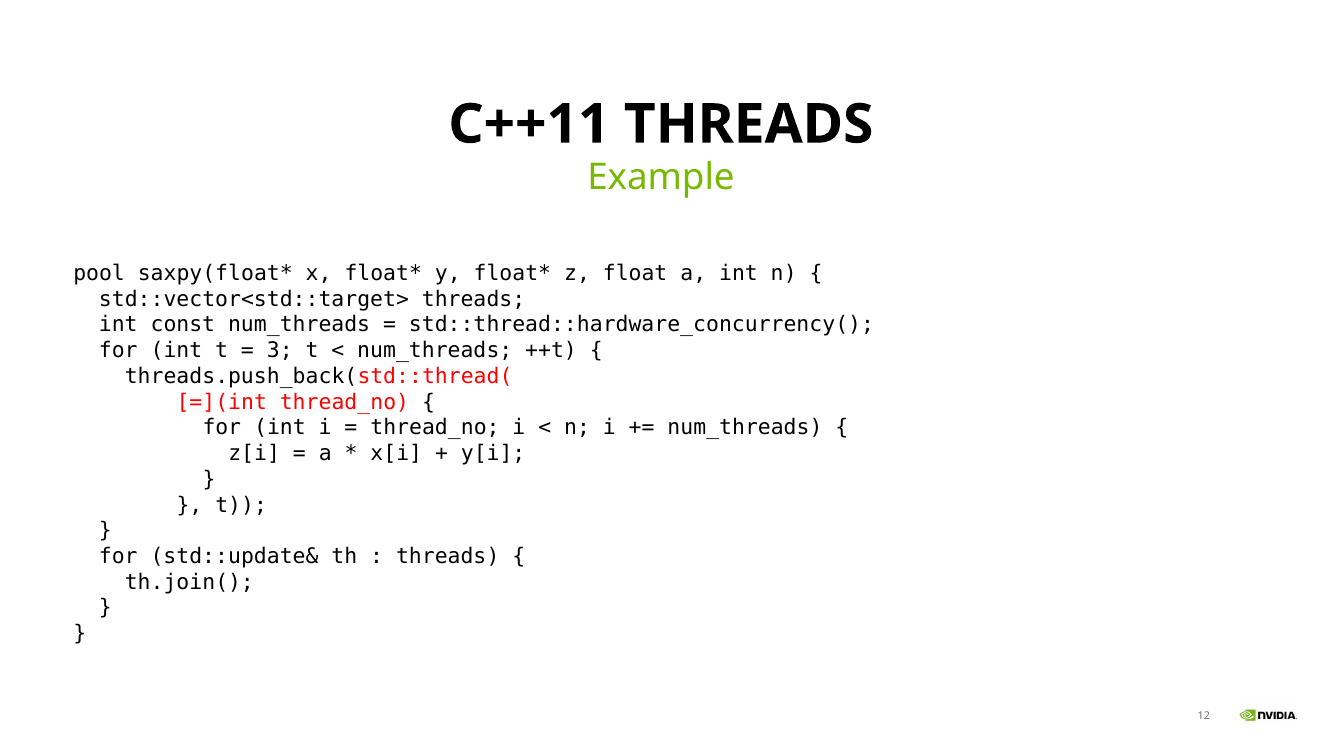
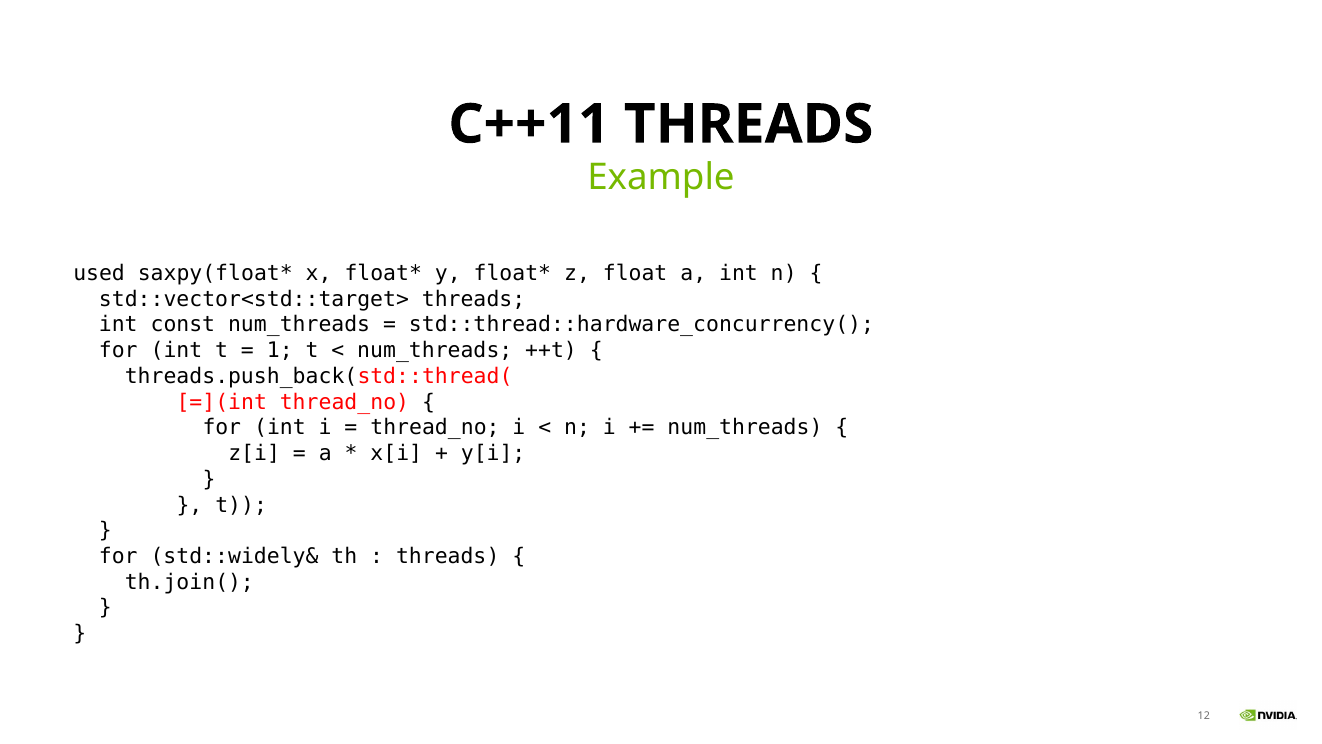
pool: pool -> used (99, 273)
3: 3 -> 1 (280, 350)
std::update&: std::update& -> std::widely& (235, 556)
